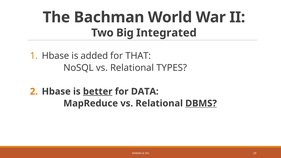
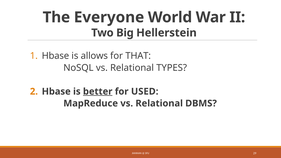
Bachman: Bachman -> Everyone (109, 17)
Integrated: Integrated -> Hellerstein (166, 33)
added: added -> allows (94, 56)
DATA: DATA -> USED (145, 92)
DBMS underline: present -> none (201, 103)
